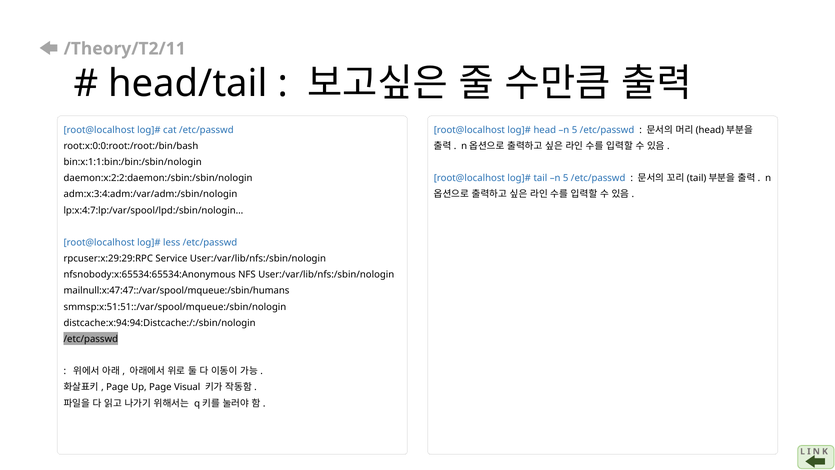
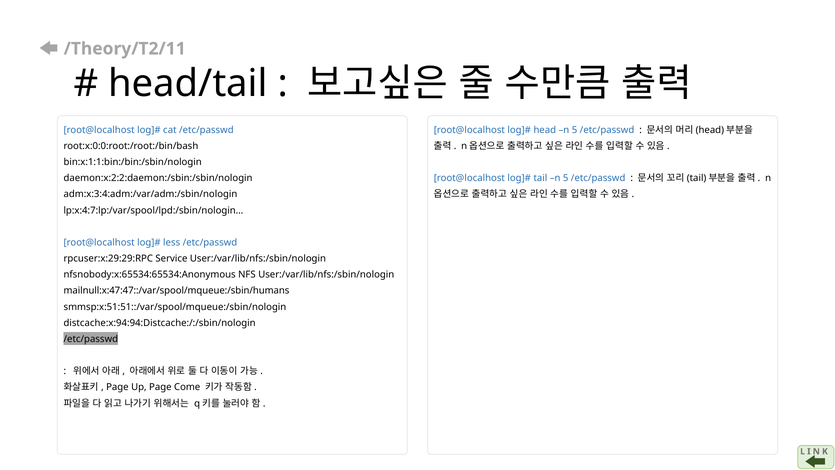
Visual: Visual -> Come (187, 387)
